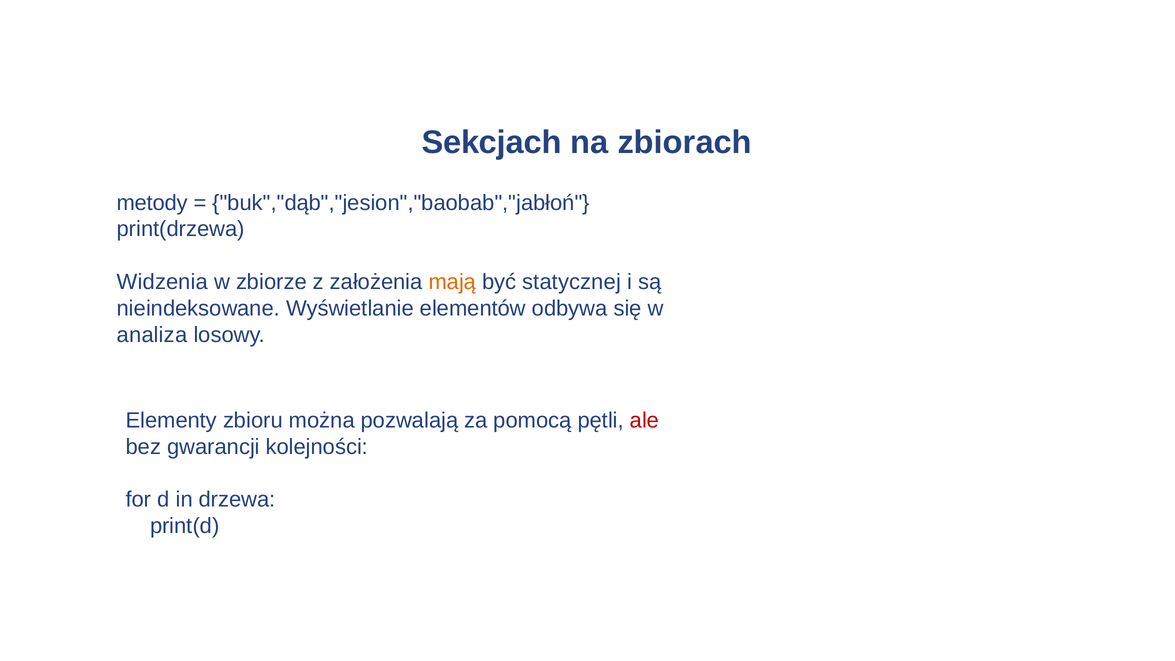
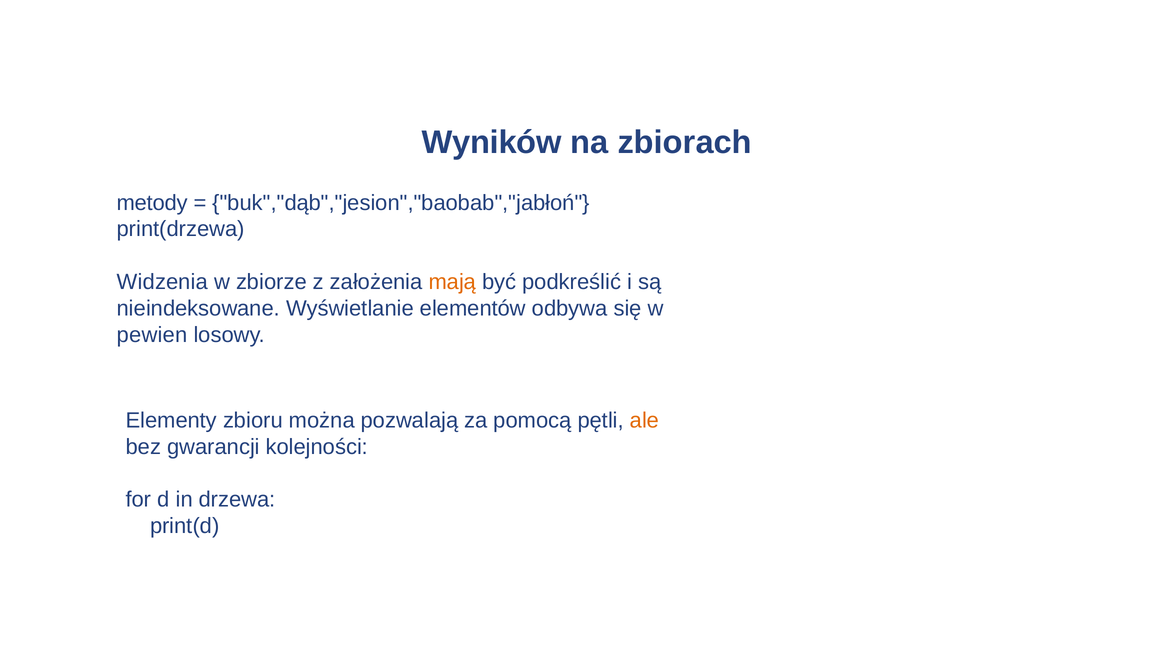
Sekcjach: Sekcjach -> Wyników (492, 142)
statycznej: statycznej -> podkreślić (572, 282)
analiza: analiza -> pewien (152, 335)
ale colour: red -> orange (645, 420)
